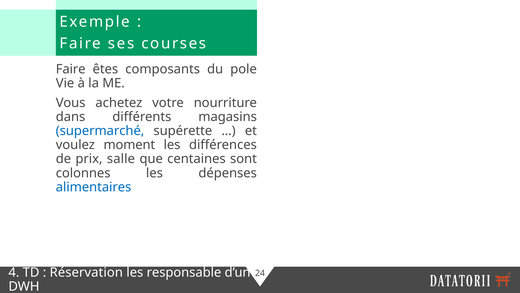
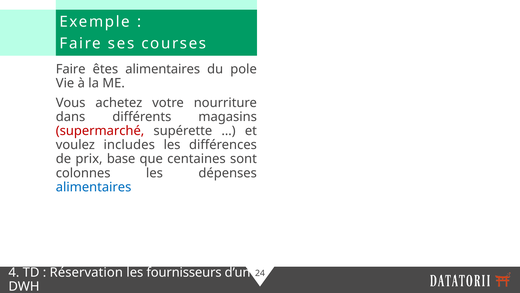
êtes composants: composants -> alimentaires (163, 69)
supermarché colour: blue -> red (100, 131)
moment: moment -> includes (129, 145)
salle: salle -> base (121, 159)
responsable: responsable -> fournisseurs (184, 272)
